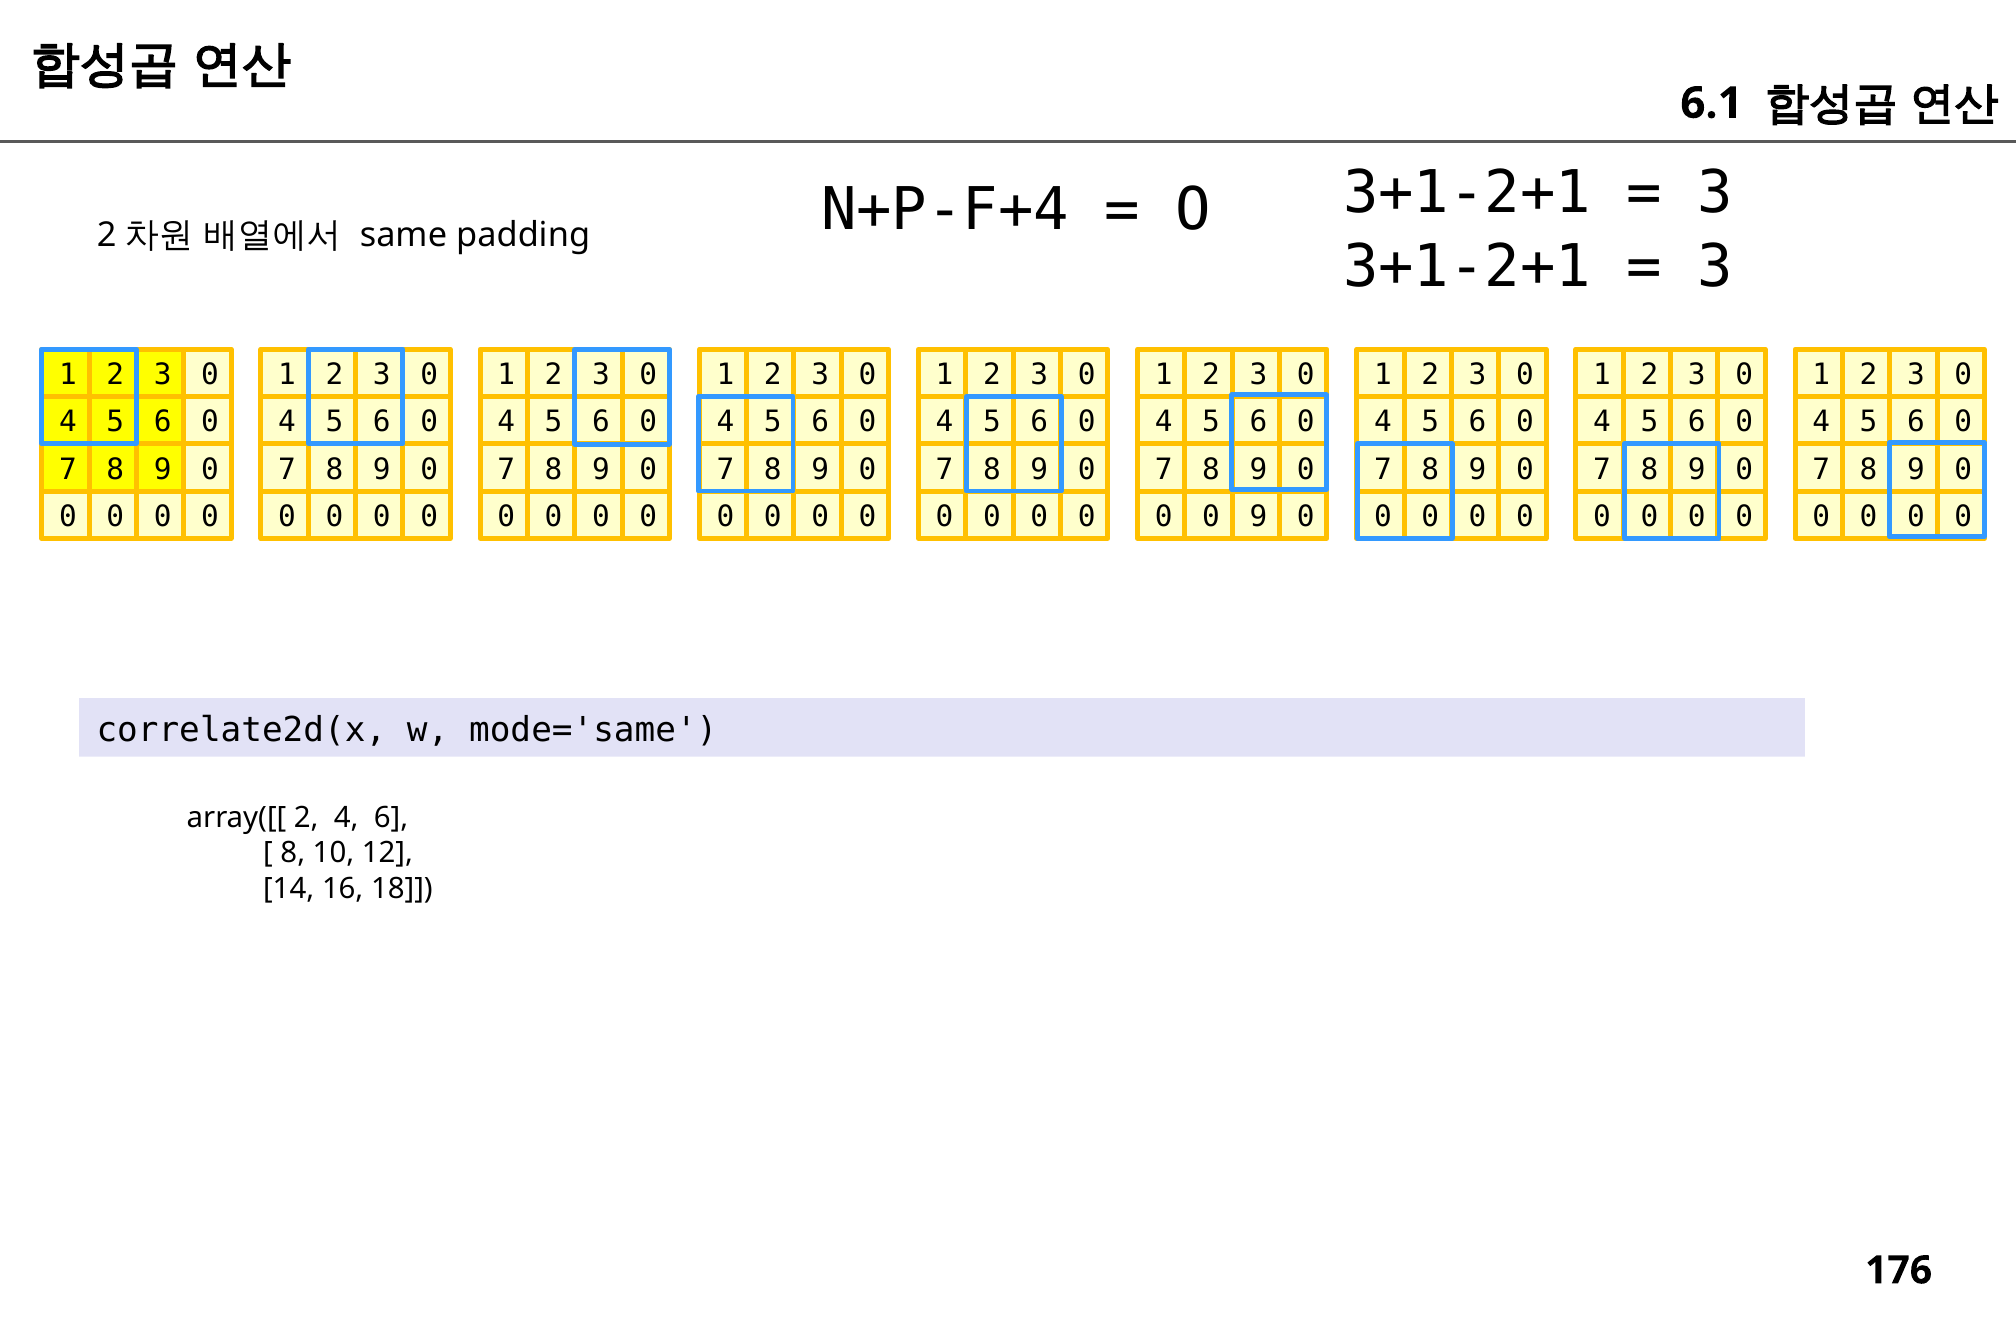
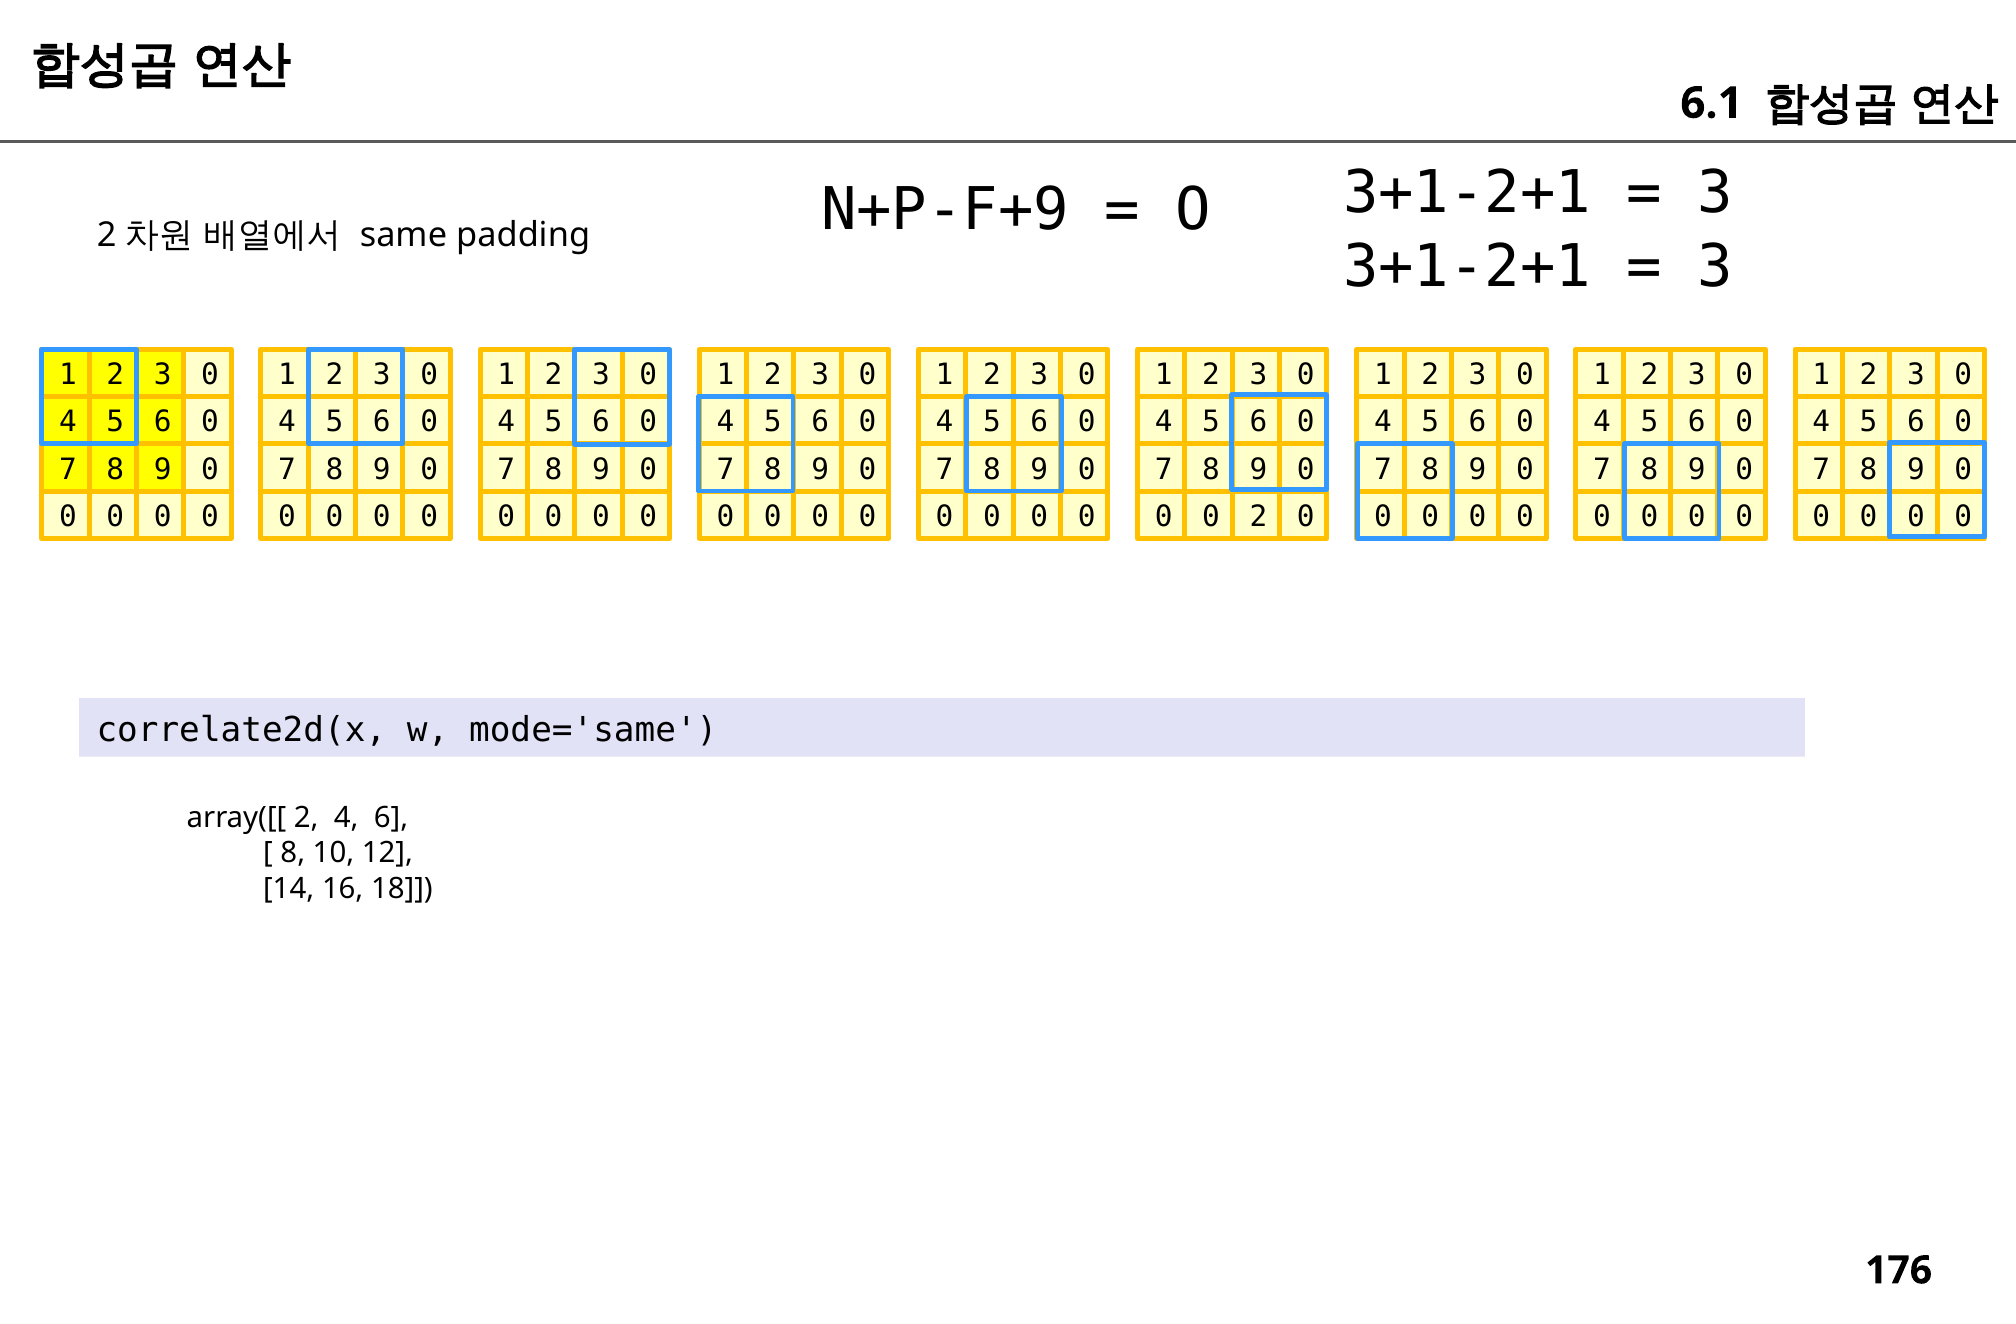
N+P-F+4: N+P-F+4 -> N+P-F+9 (945, 210)
0 9: 9 -> 2 (1258, 517)
